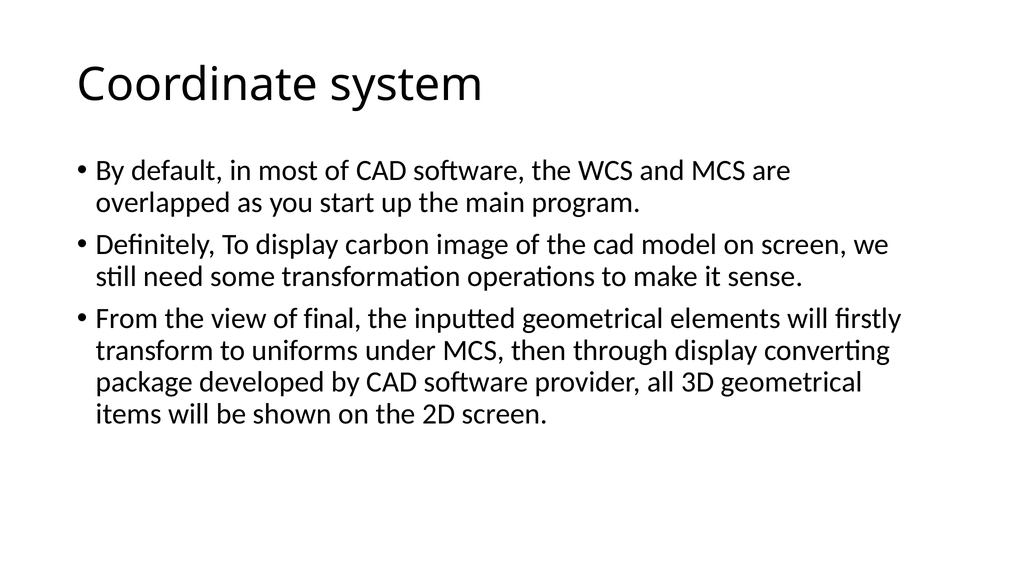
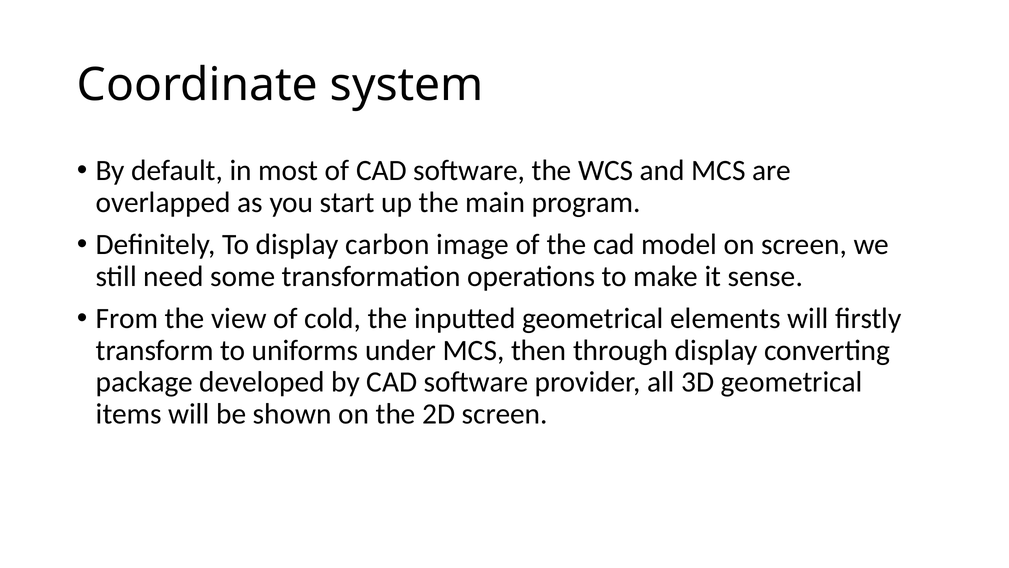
final: final -> cold (333, 318)
